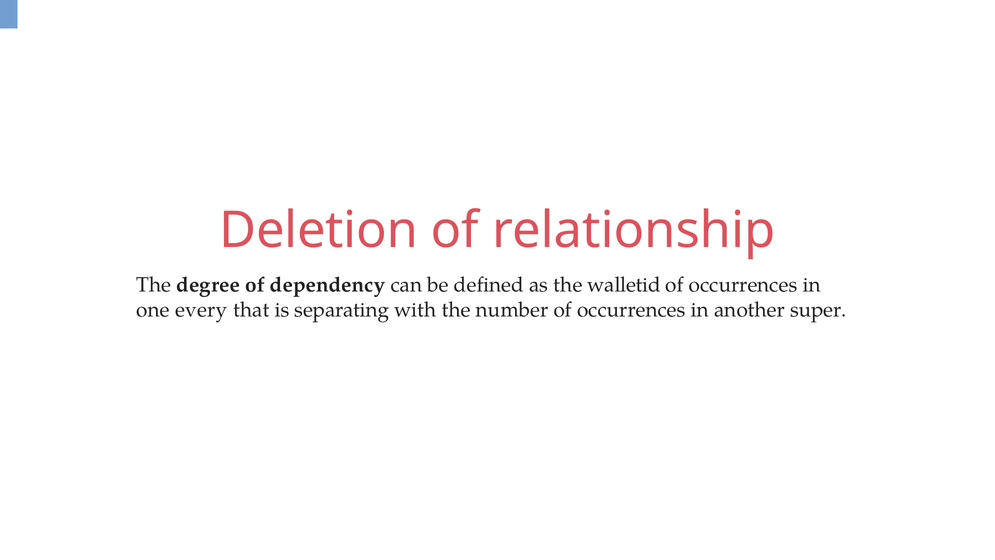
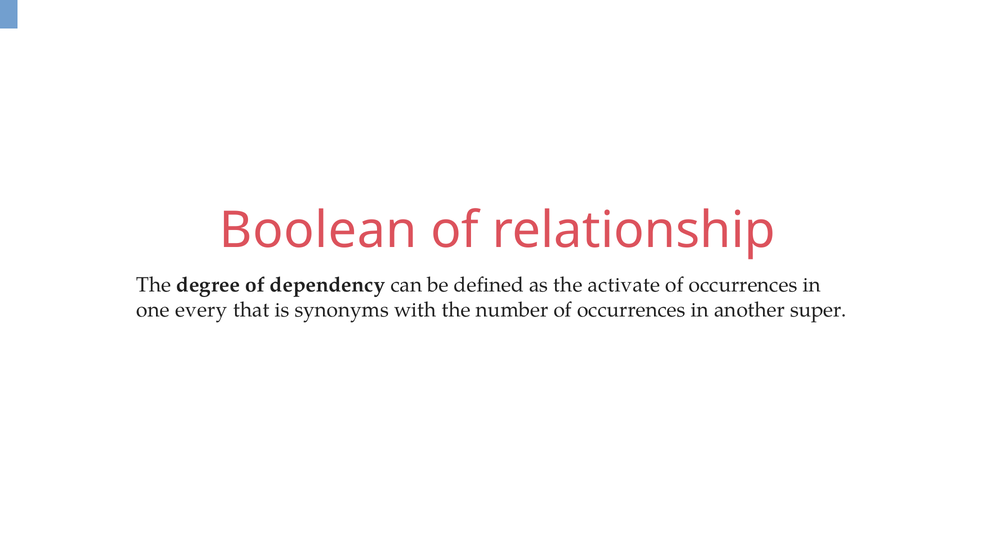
Deletion: Deletion -> Boolean (318, 230)
walletid: walletid -> activate (624, 285)
separating: separating -> synonyms (342, 310)
